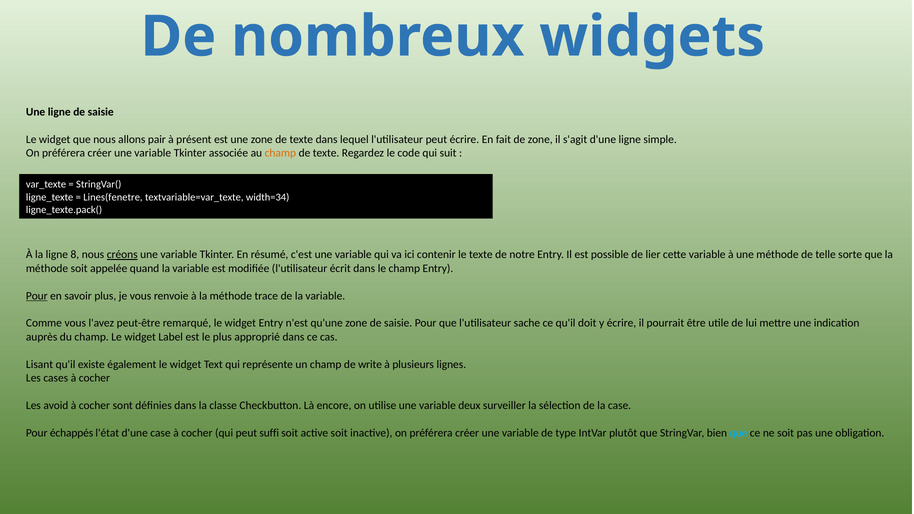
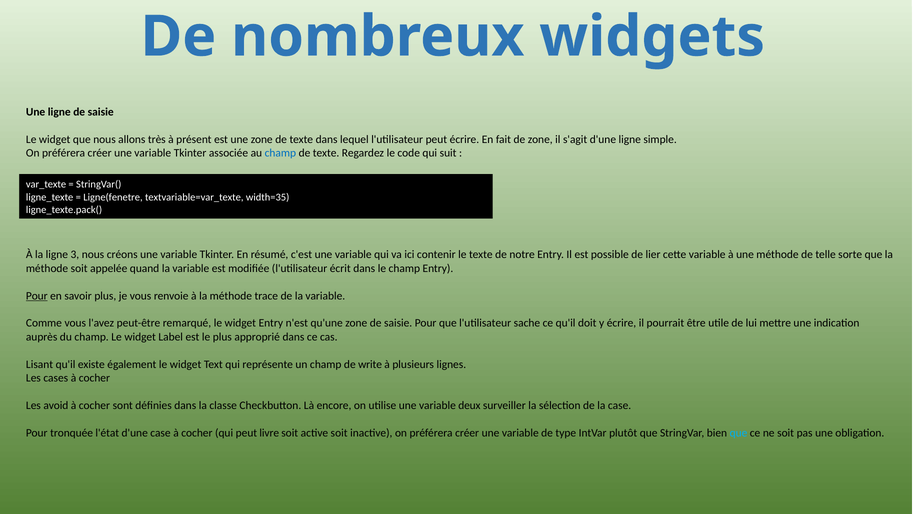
pair: pair -> très (157, 139)
champ colour: orange -> blue (280, 153)
Lines(fenetre: Lines(fenetre -> Ligne(fenetre (113, 197)
width=34: width=34 -> width=35 (268, 197)
8: 8 -> 3 (75, 255)
créons underline: present -> none (122, 255)
échappés: échappés -> tronquée (72, 433)
suffi: suffi -> livre (269, 433)
